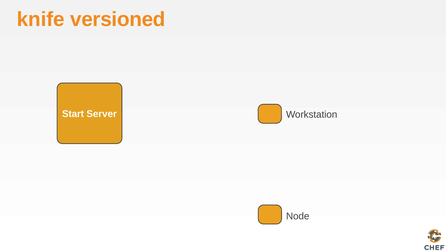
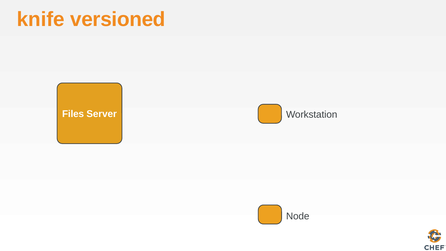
Start: Start -> Files (73, 114)
